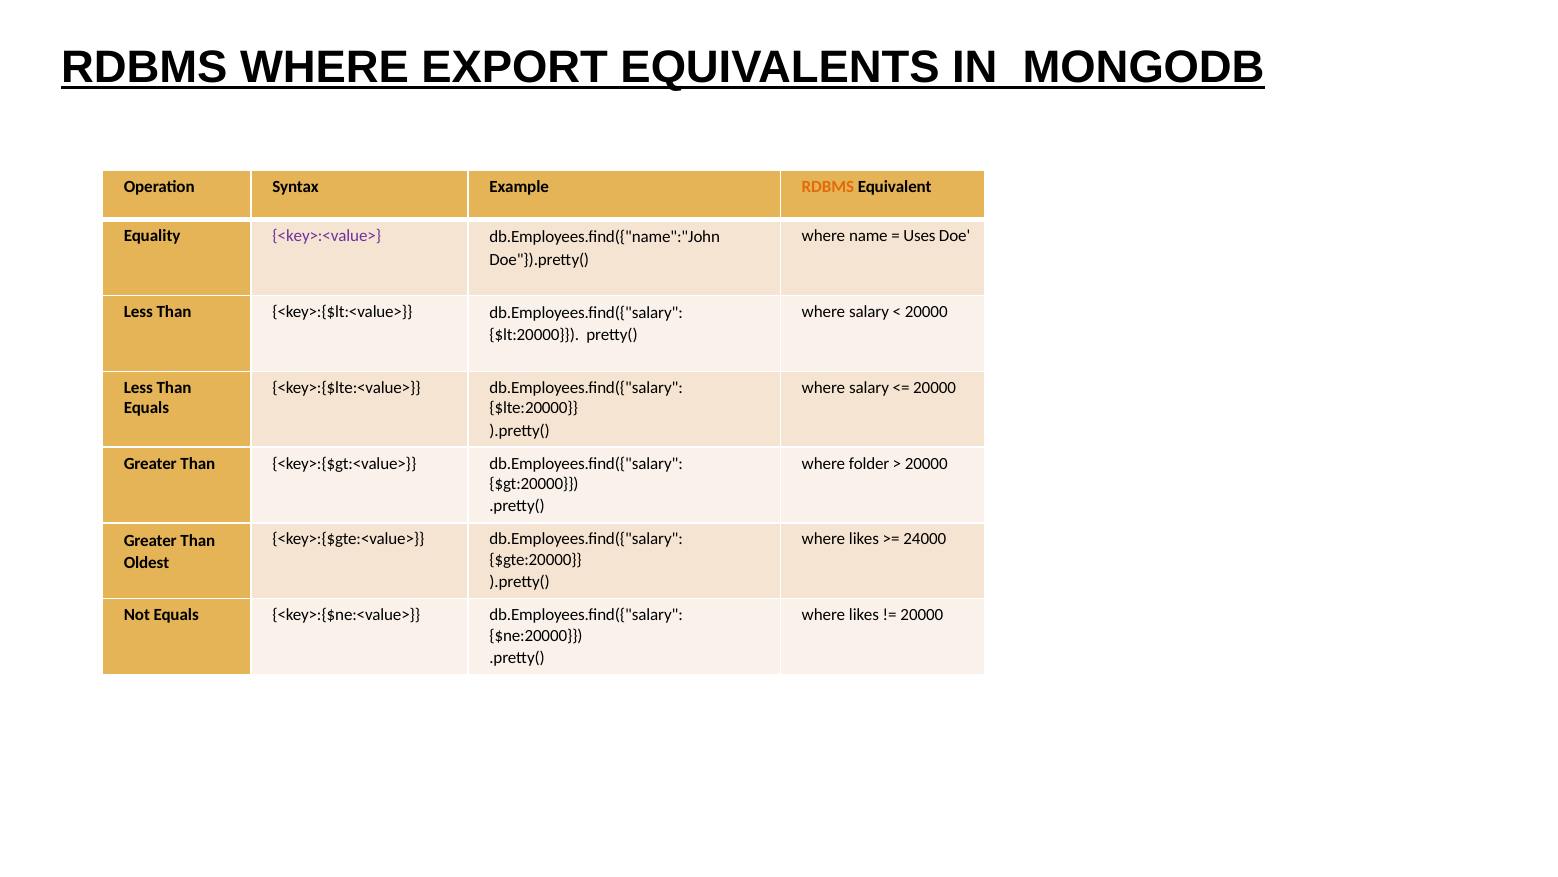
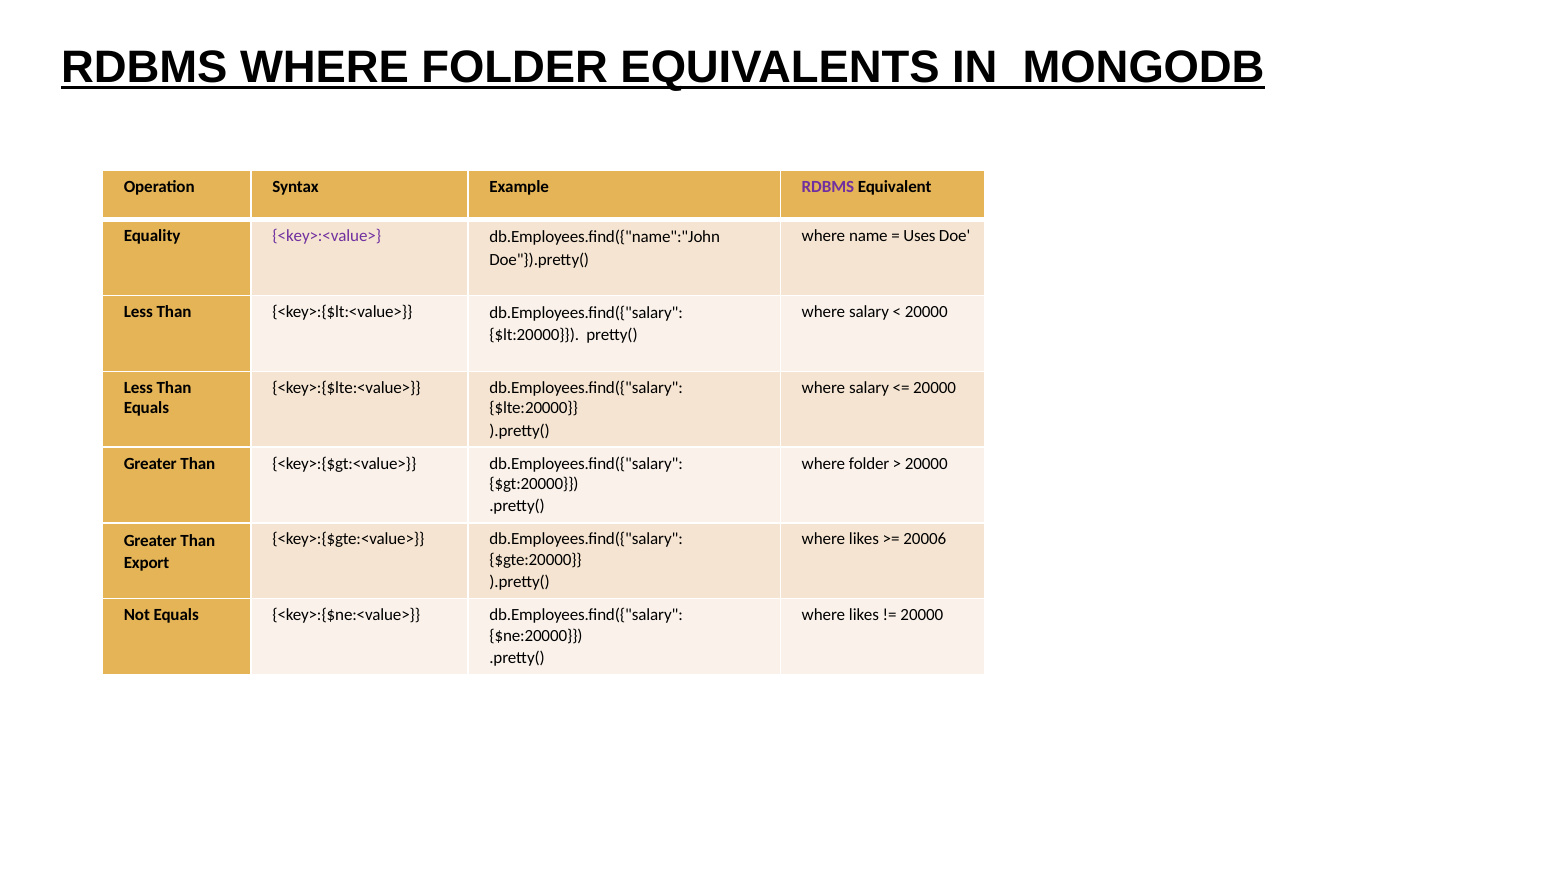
RDBMS WHERE EXPORT: EXPORT -> FOLDER (515, 67)
RDBMS colour: orange -> purple (828, 187)
24000: 24000 -> 20006 (925, 539)
Oldest: Oldest -> Export (147, 562)
